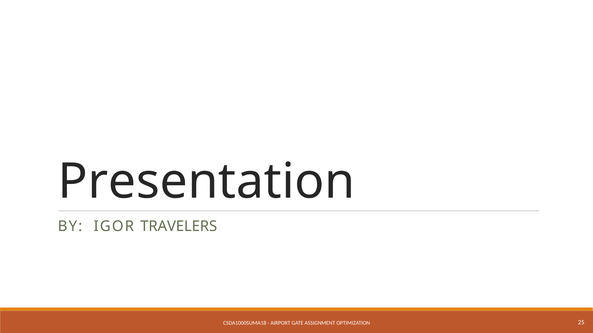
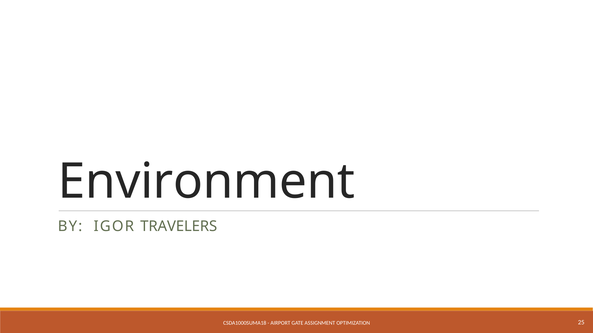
Presentation: Presentation -> Environment (206, 182)
